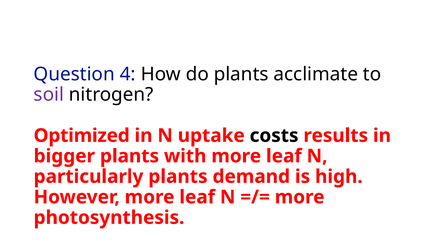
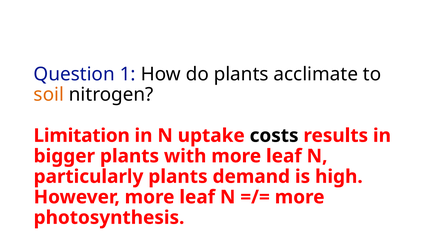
4: 4 -> 1 (128, 74)
soil colour: purple -> orange (49, 95)
Optimized: Optimized -> Limitation (82, 135)
